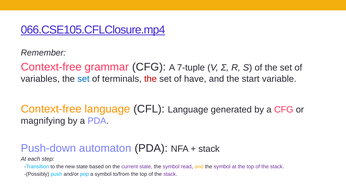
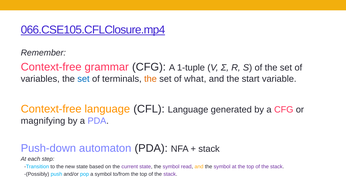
7-tuple: 7-tuple -> 1-tuple (191, 68)
the colour: red -> orange (150, 79)
have: have -> what (195, 79)
